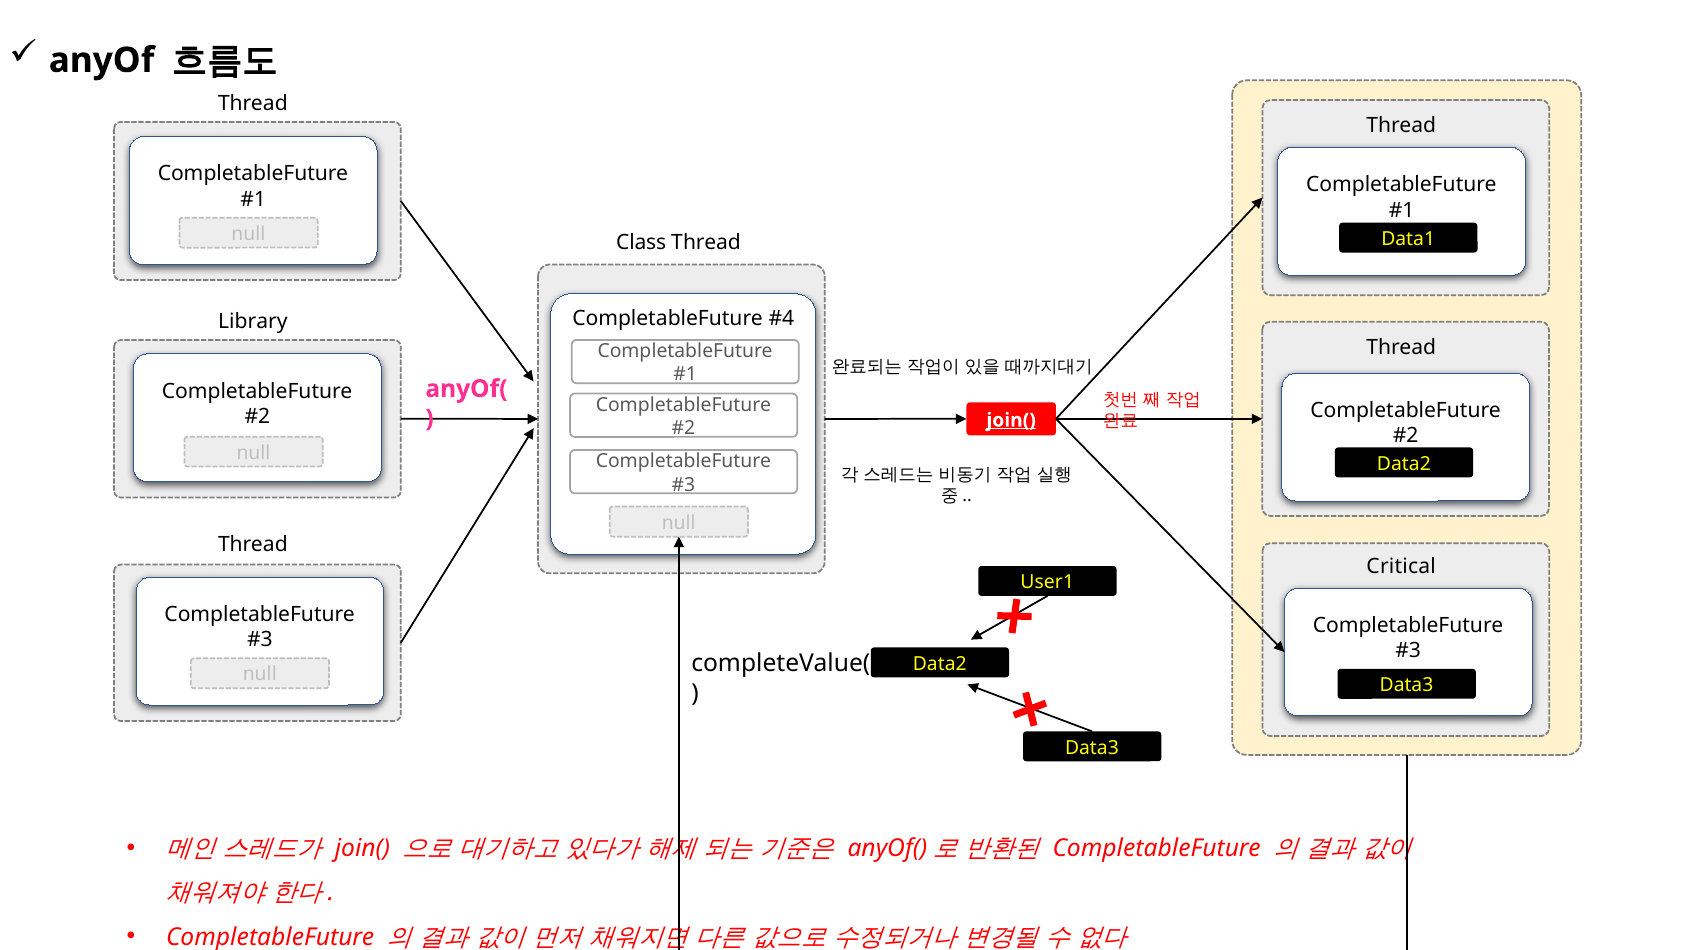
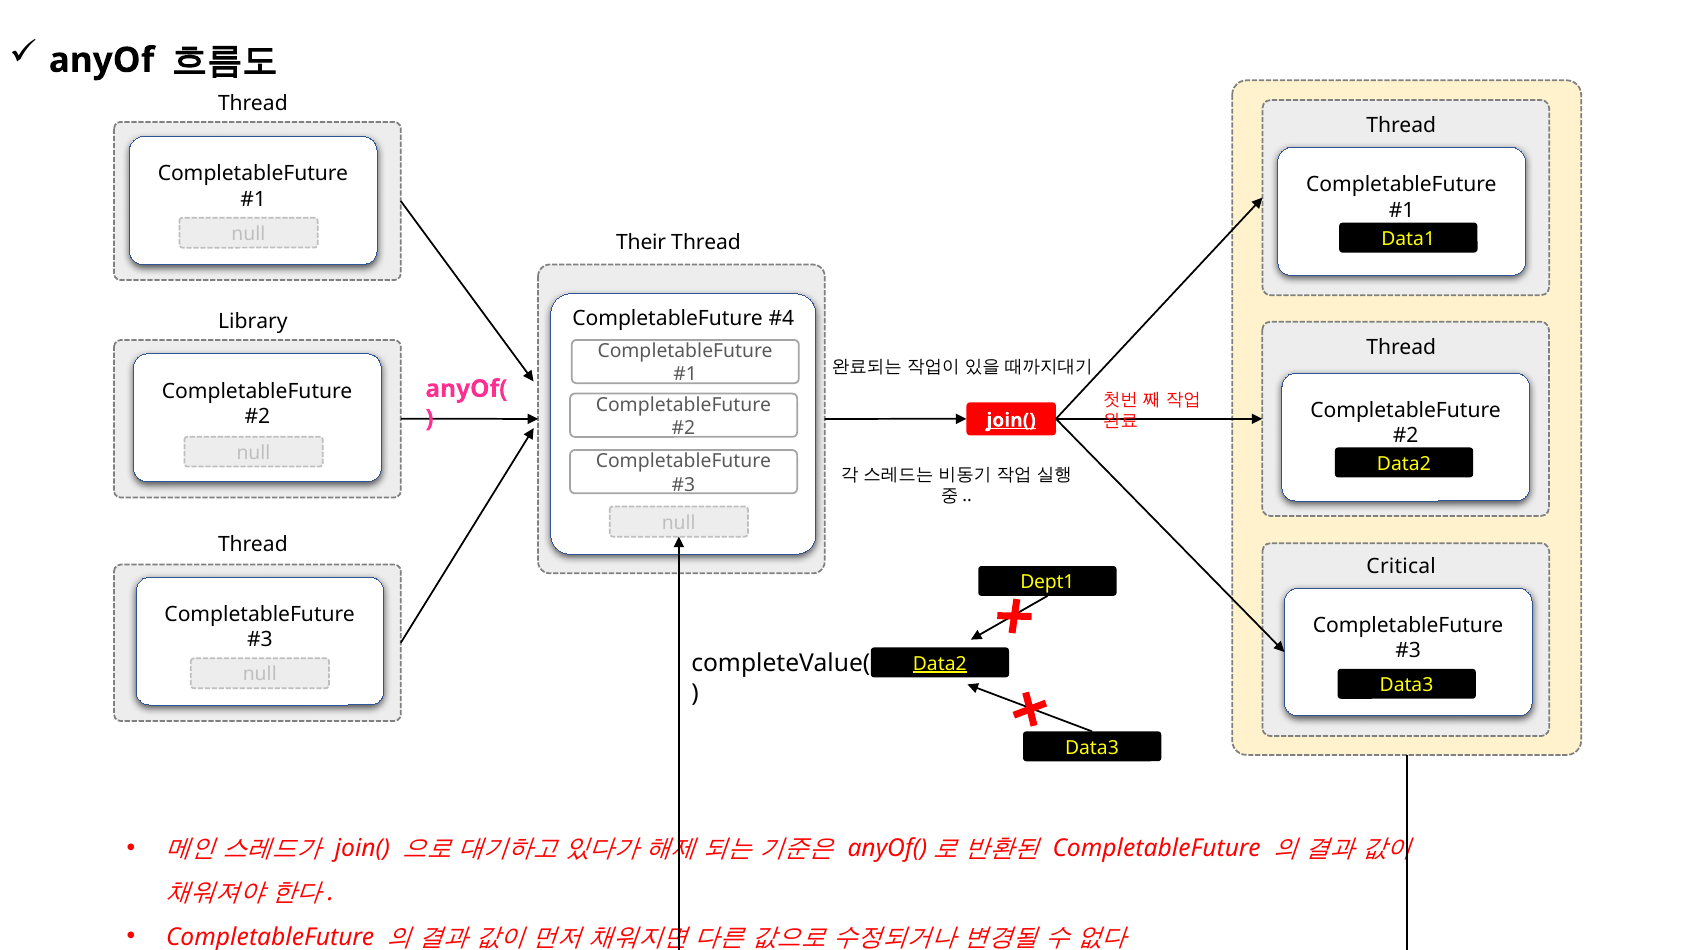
Class: Class -> Their (641, 243)
User1: User1 -> Dept1 (1047, 582)
Data2 underline: none -> present (940, 663)
